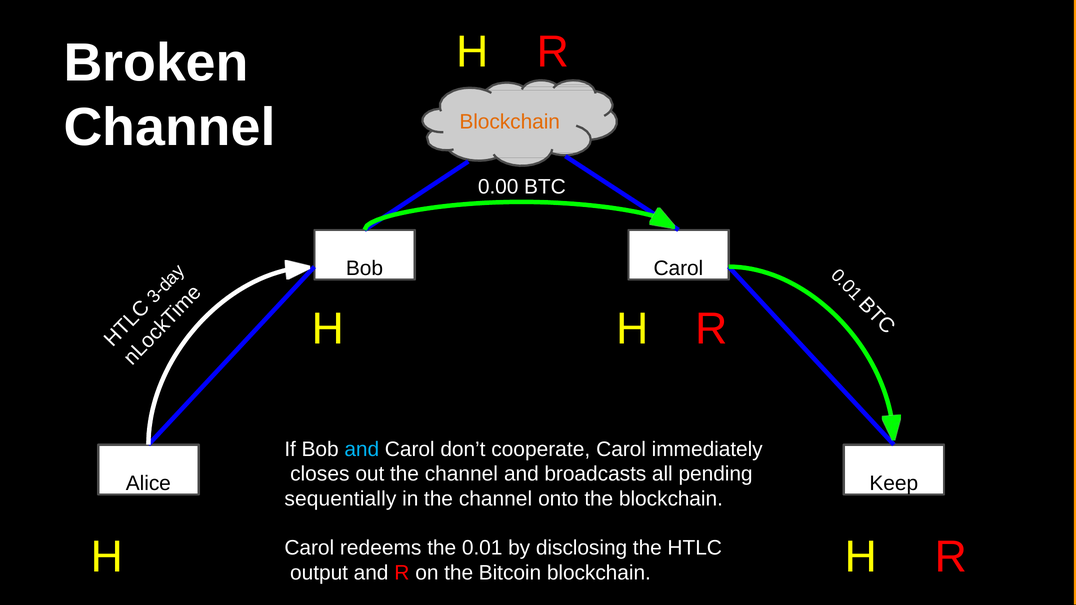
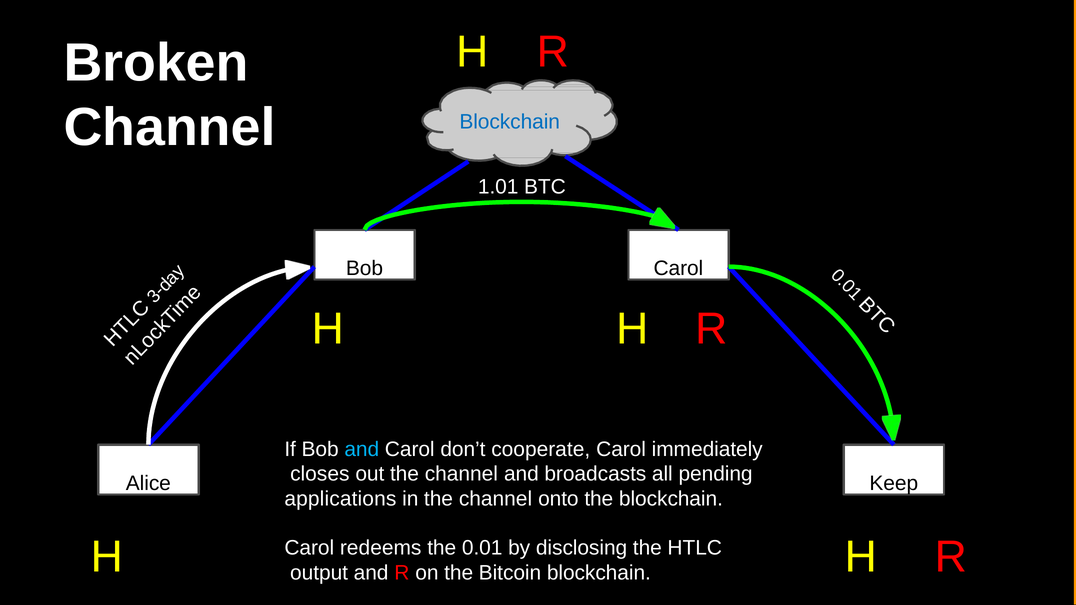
Blockchain colour: orange -> blue (510, 122)
0.00: 0.00 -> 1.01 (498, 187)
sequentially: sequentially -> applications (340, 499)
